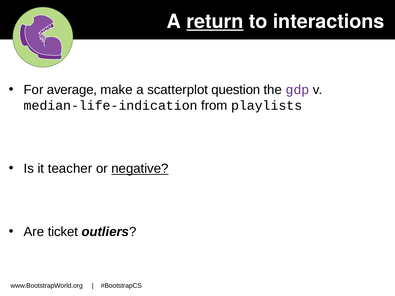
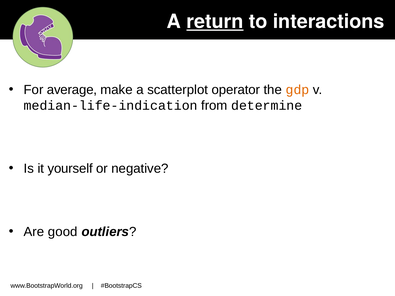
question: question -> operator (236, 90)
gdp colour: purple -> orange (297, 90)
playlists: playlists -> determine (267, 106)
teacher: teacher -> yourself (70, 169)
negative underline: present -> none (140, 169)
ticket: ticket -> good (63, 232)
